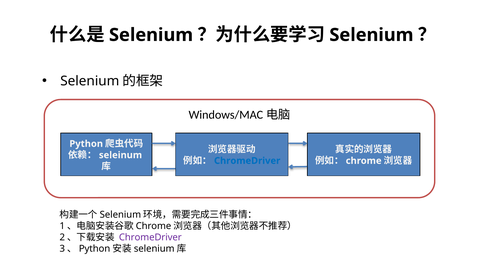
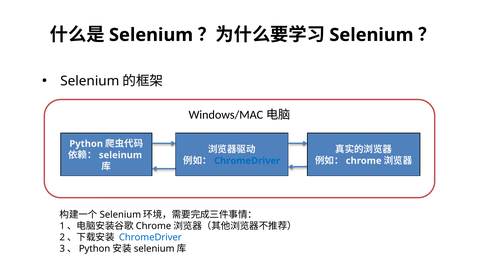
ChromeDriver colour: purple -> blue (150, 238)
